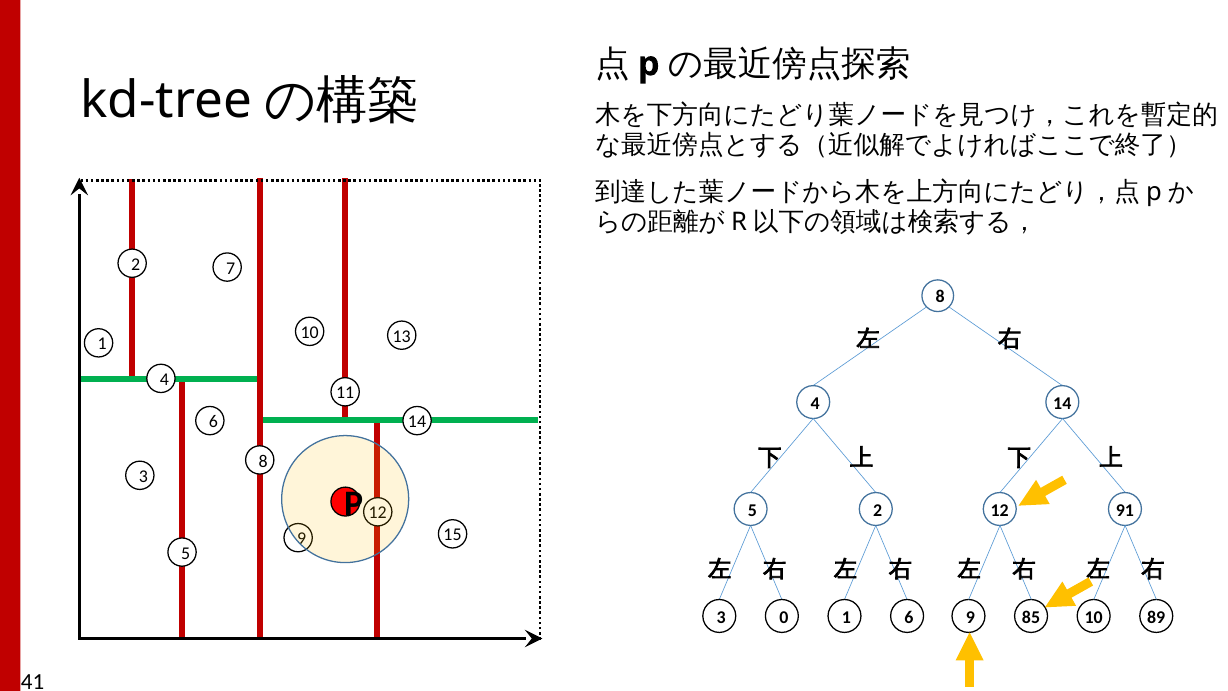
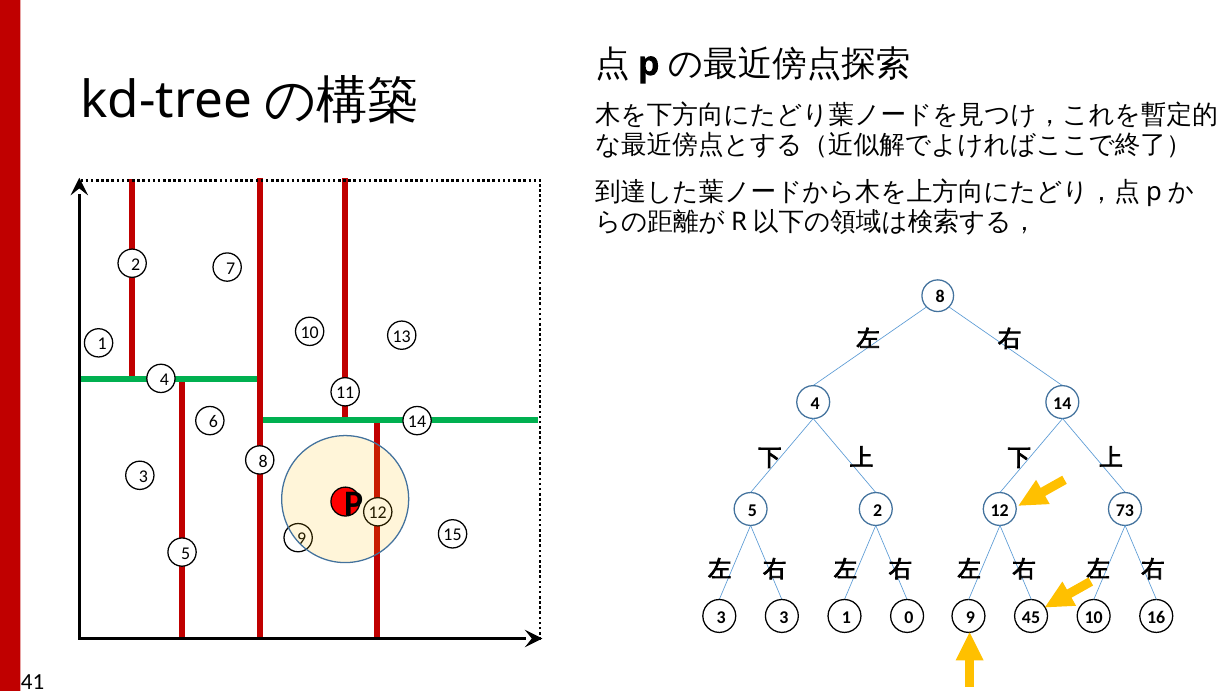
91: 91 -> 73 (1125, 510)
3 0: 0 -> 3 (784, 617)
1 6: 6 -> 0 (909, 617)
85: 85 -> 45 (1031, 617)
89: 89 -> 16 (1156, 617)
